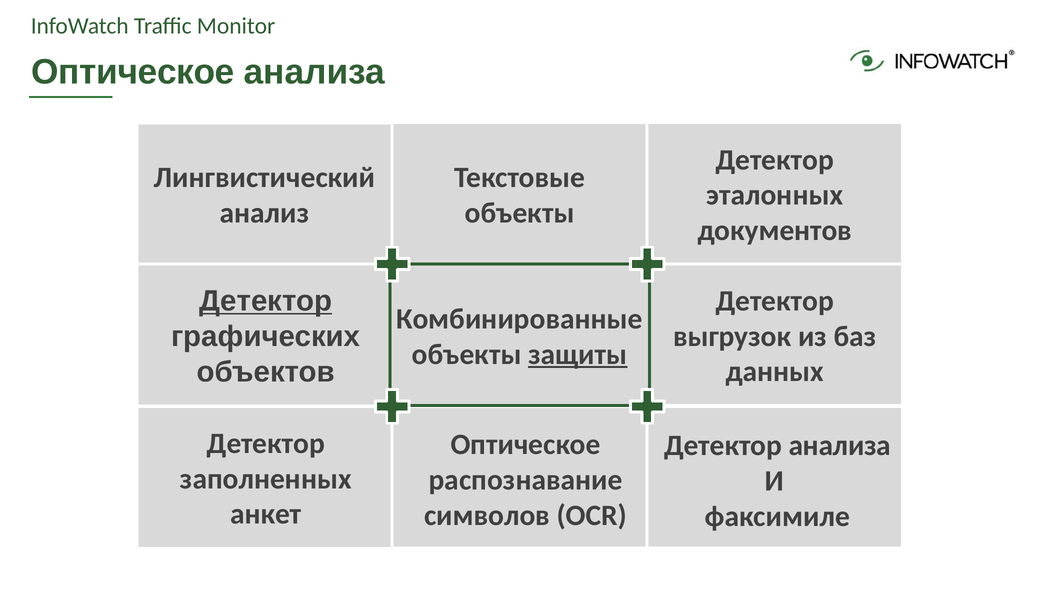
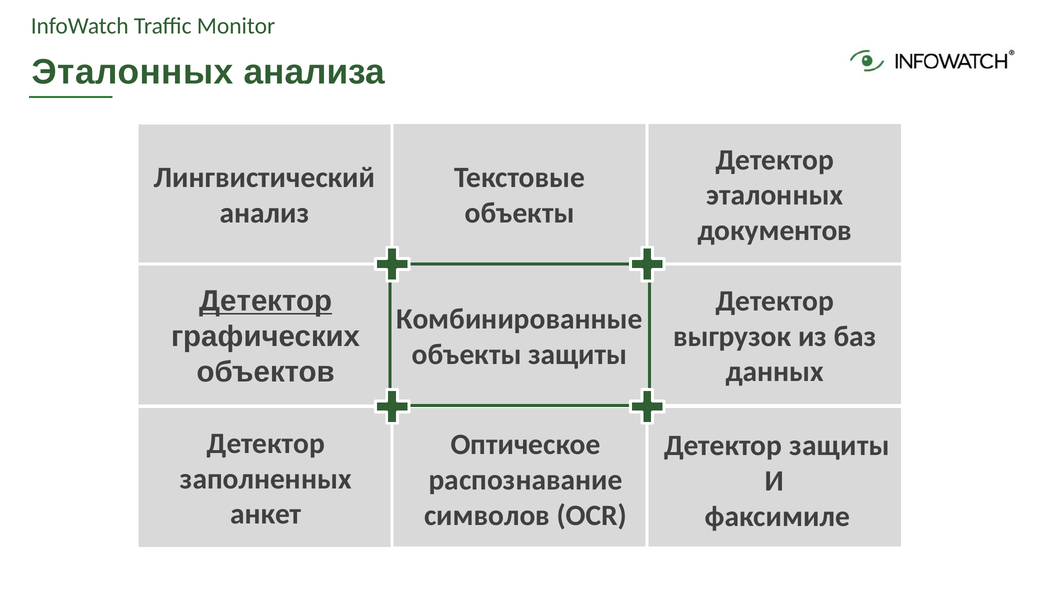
Оптическое: Оптическое -> Эталонных (133, 72)
защиты underline: present -> none (578, 354)
Детектор анализа: анализа -> защиты (840, 445)
